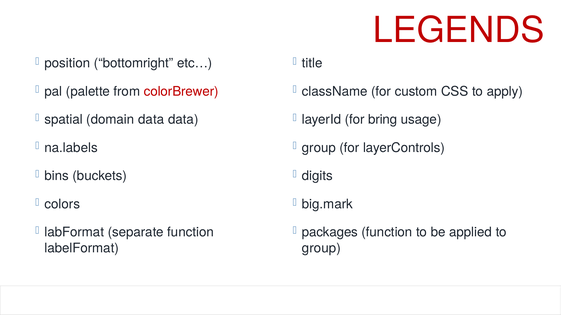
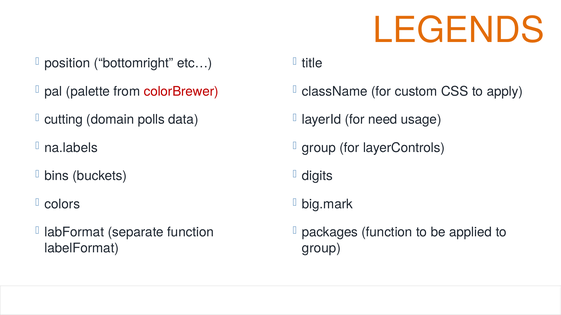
LEGENDS colour: red -> orange (459, 30)
spatial: spatial -> cutting (64, 120)
domain data: data -> polls (151, 120)
bring: bring -> need (383, 120)
